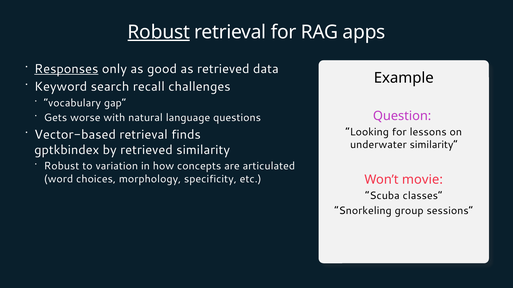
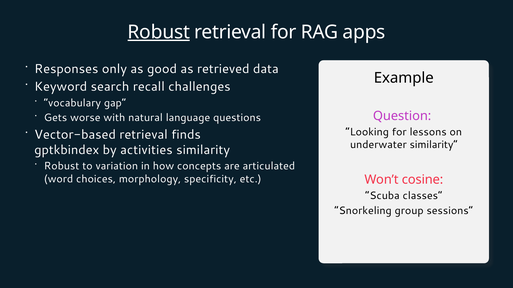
Responses underline: present -> none (66, 69)
by retrieved: retrieved -> activities (146, 150)
movie: movie -> cosine (423, 180)
